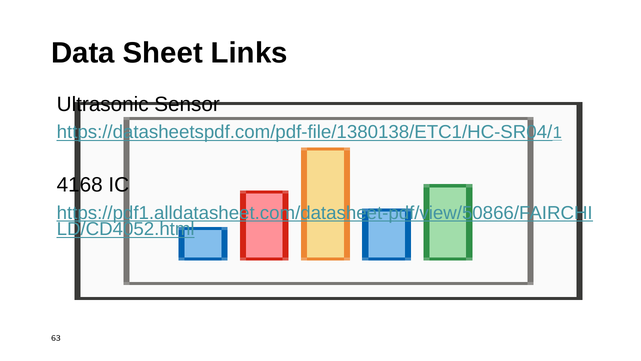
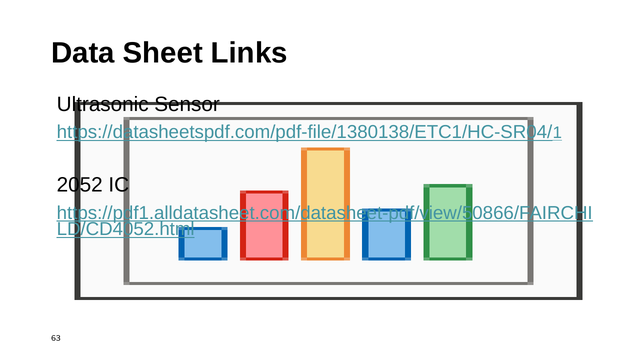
4168: 4168 -> 2052 (80, 185)
